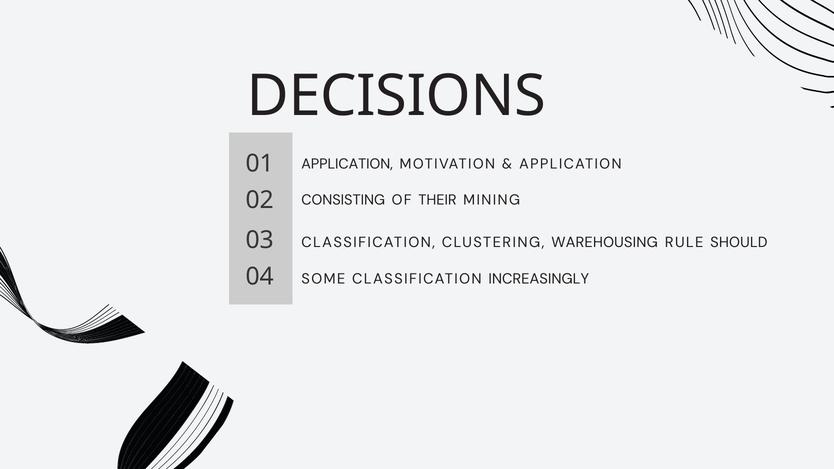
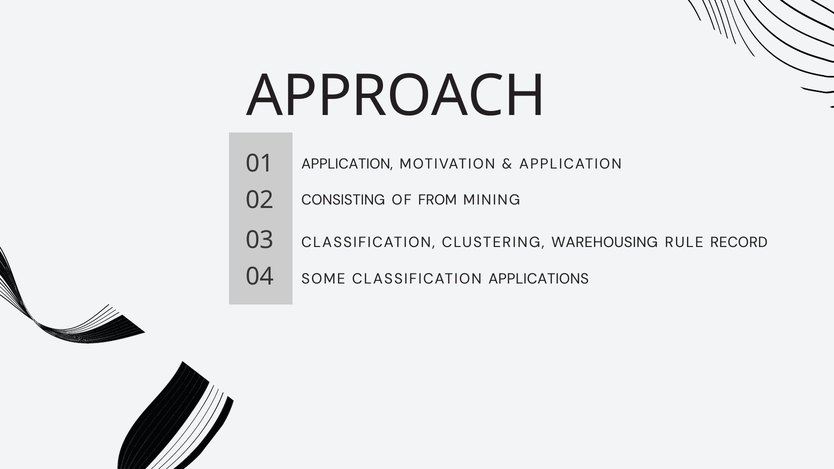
DECISIONS: DECISIONS -> APPROACH (396, 96)
THEIR: THEIR -> FROM (437, 200)
SHOULD: SHOULD -> RECORD (739, 243)
INCREASINGLY: INCREASINGLY -> APPLICATIONS (539, 279)
